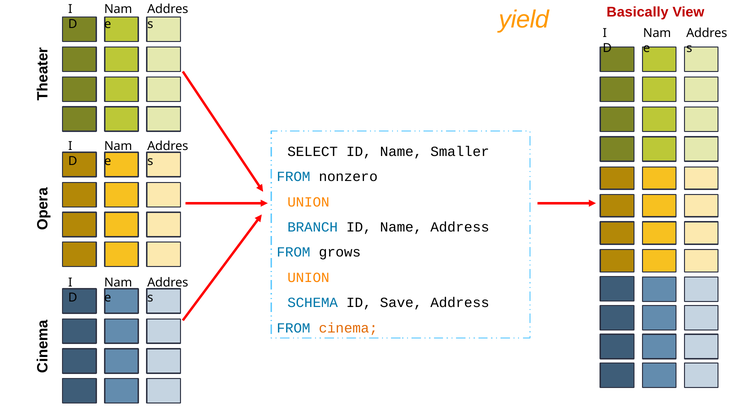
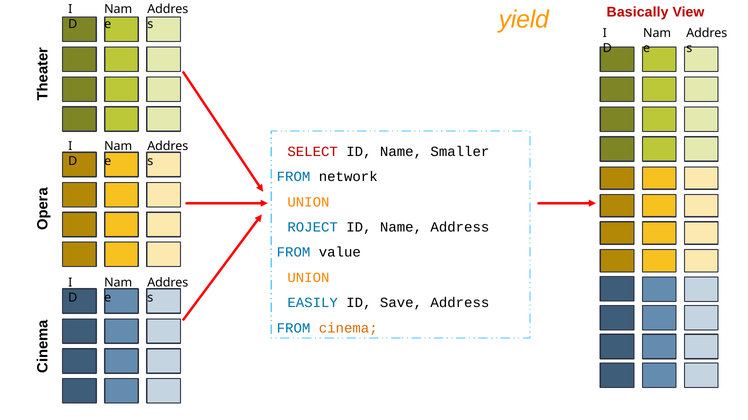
SELECT colour: black -> red (313, 152)
nonzero: nonzero -> network (348, 177)
BRANCH: BRANCH -> ROJECT (313, 228)
grows: grows -> value (340, 253)
SCHEMA: SCHEMA -> EASILY (313, 303)
